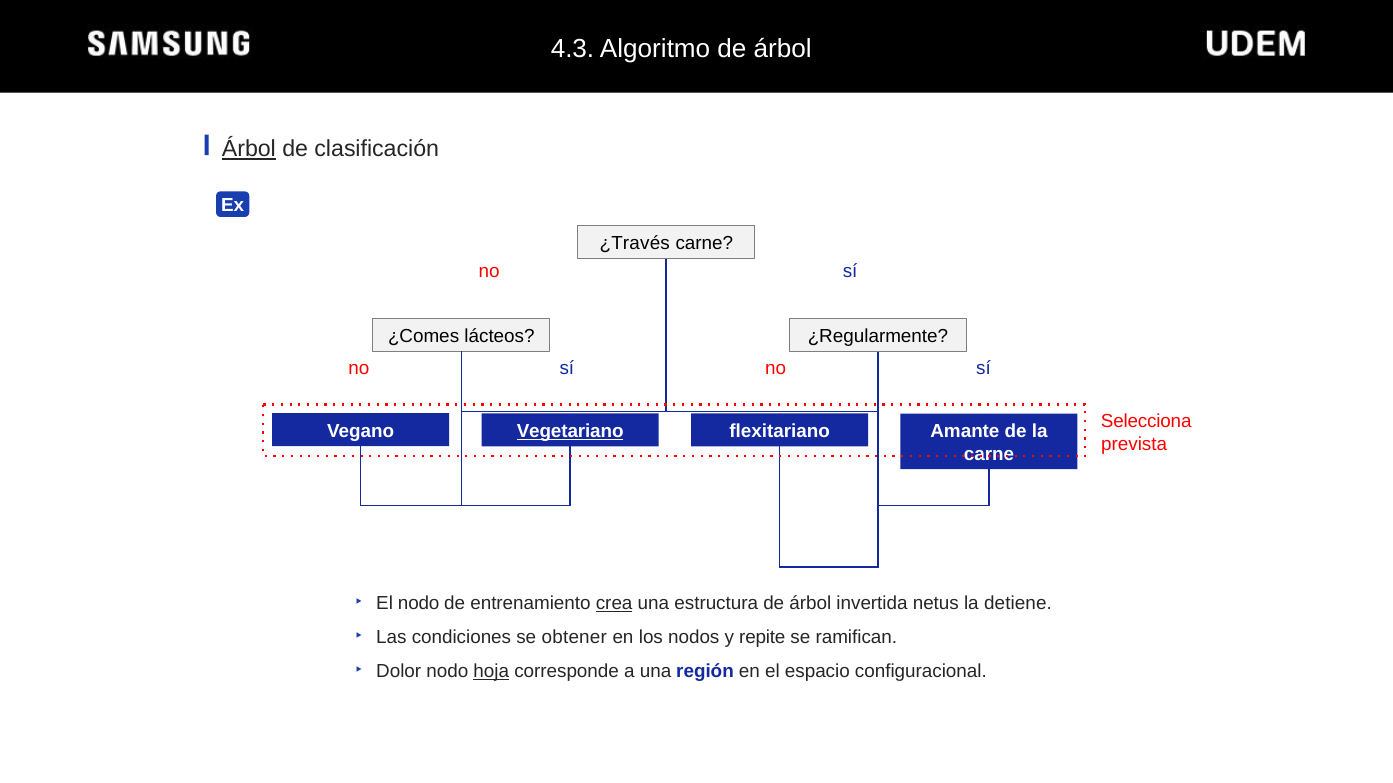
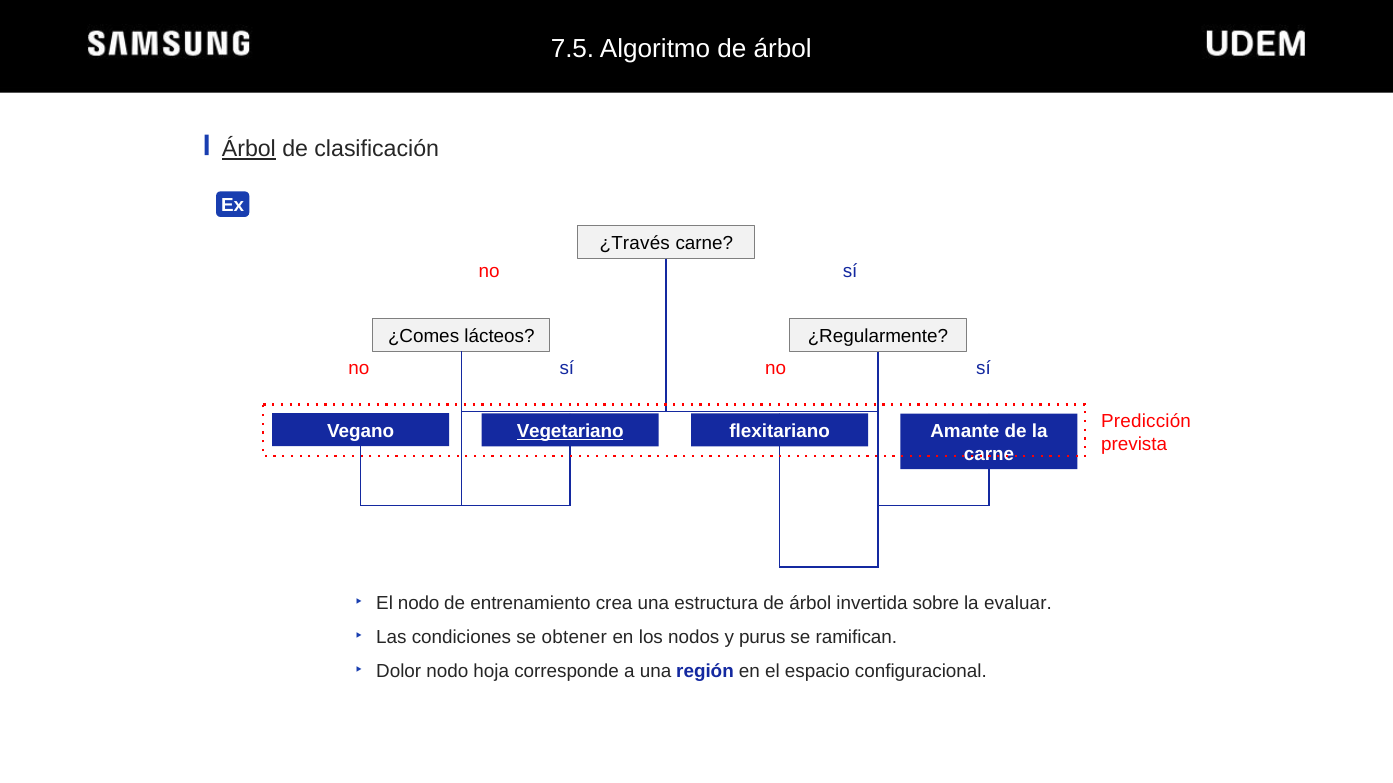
4.3: 4.3 -> 7.5 (572, 49)
Selecciona: Selecciona -> Predicción (1146, 422)
crea underline: present -> none (614, 604)
netus: netus -> sobre (936, 604)
detiene: detiene -> evaluar (1018, 604)
repite: repite -> purus (762, 638)
hoja underline: present -> none (491, 672)
